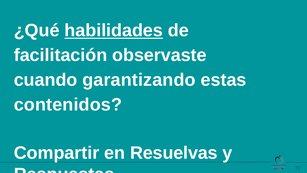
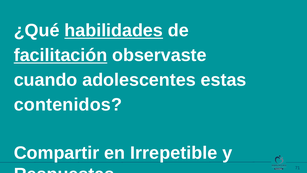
facilitación underline: none -> present (61, 55)
garantizando: garantizando -> adolescentes (139, 80)
Resuelvas: Resuelvas -> Irrepetible (174, 153)
